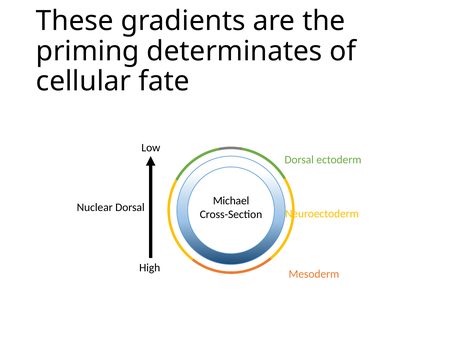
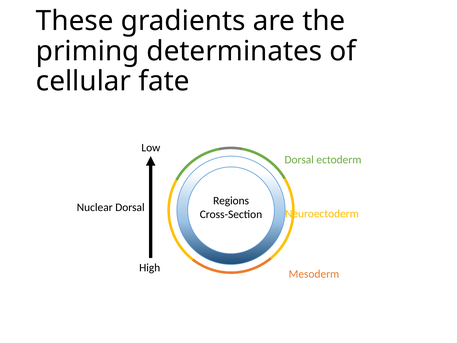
Michael: Michael -> Regions (231, 200)
